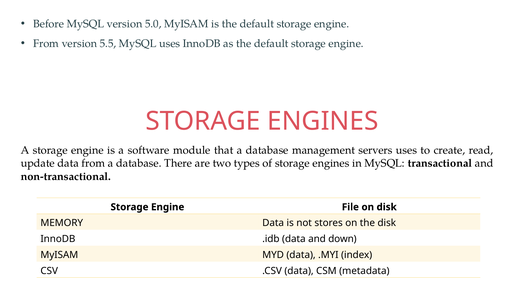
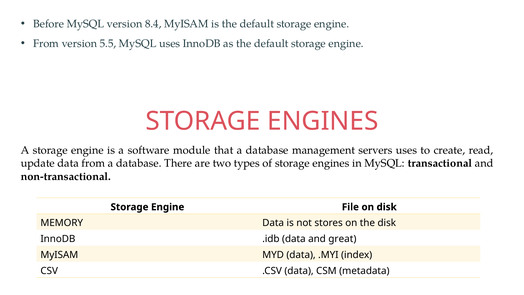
5.0: 5.0 -> 8.4 (153, 24)
down: down -> great (342, 239)
